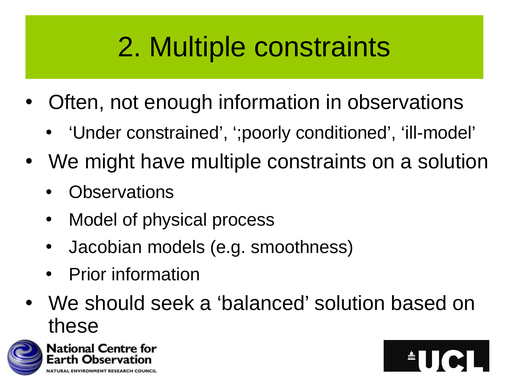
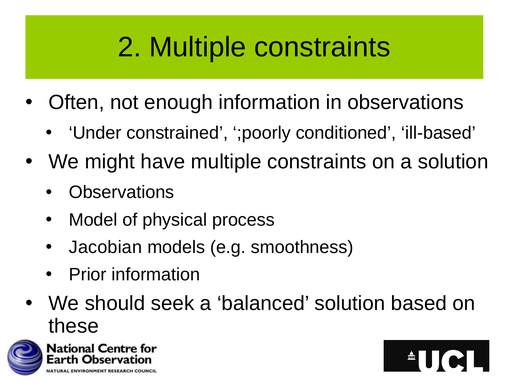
ill-model: ill-model -> ill-based (439, 133)
